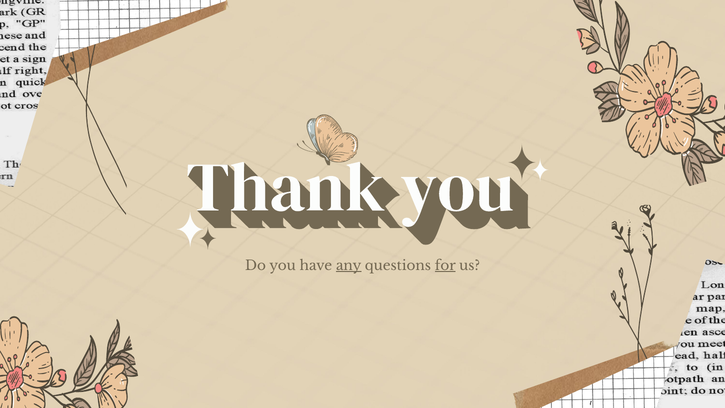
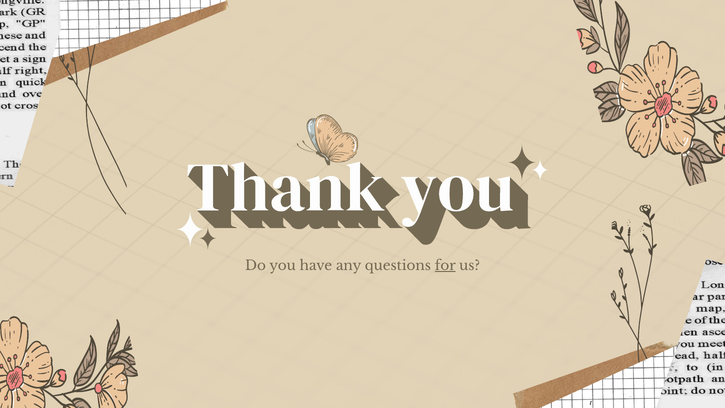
any underline: present -> none (349, 266)
